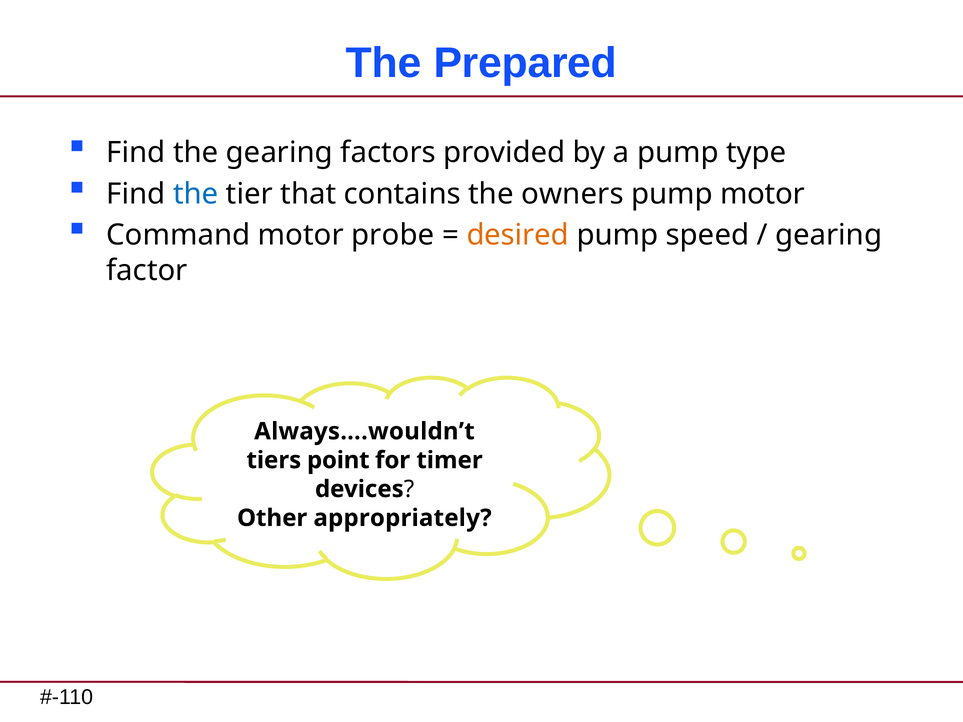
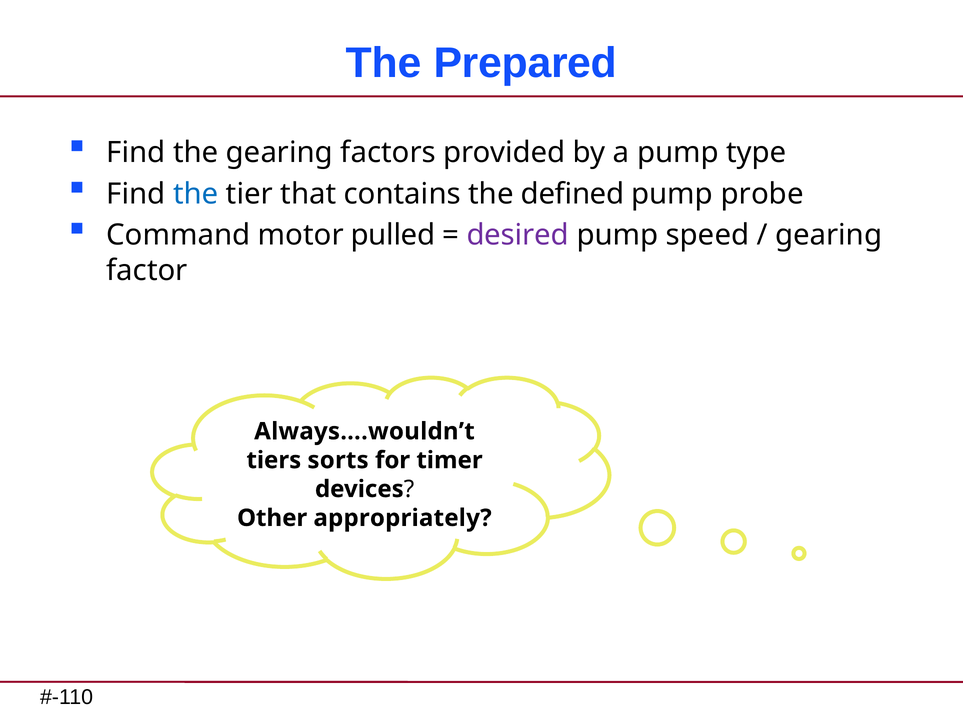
owners: owners -> defined (573, 194)
pump motor: motor -> probe (762, 194)
probe: probe -> pulled (393, 235)
desired colour: orange -> purple (518, 235)
point: point -> sorts (338, 460)
